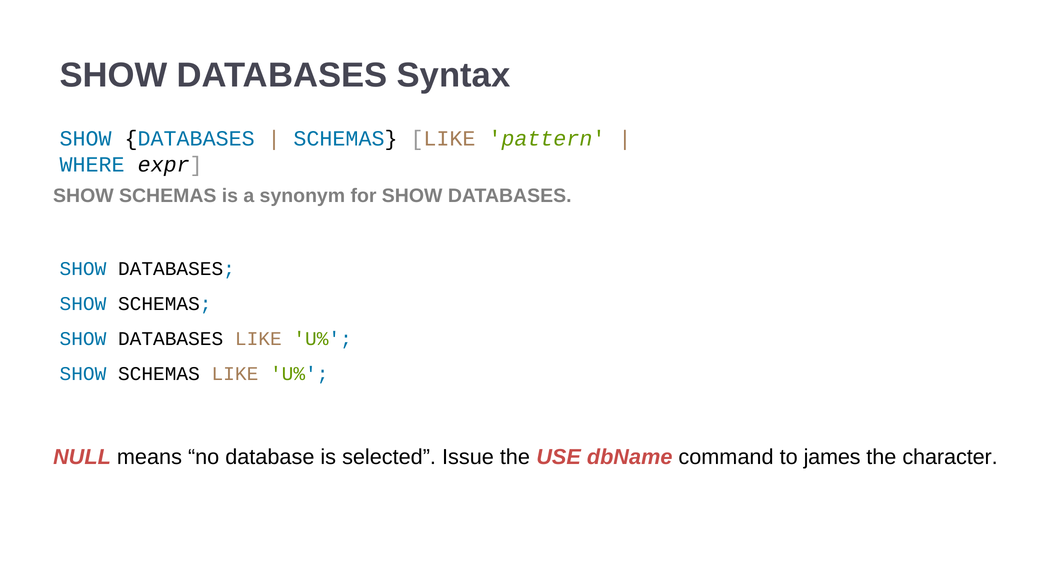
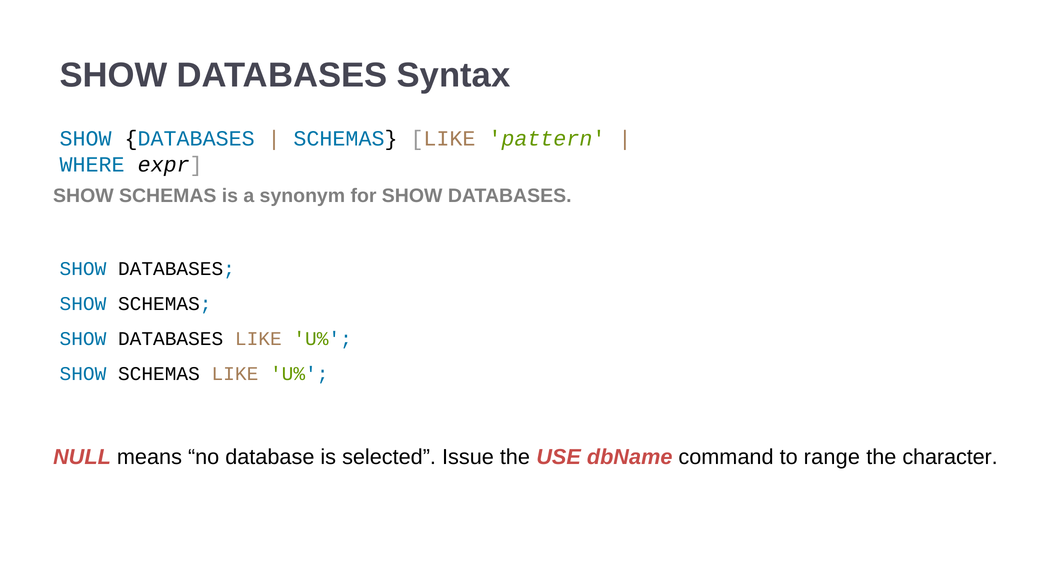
james: james -> range (832, 457)
